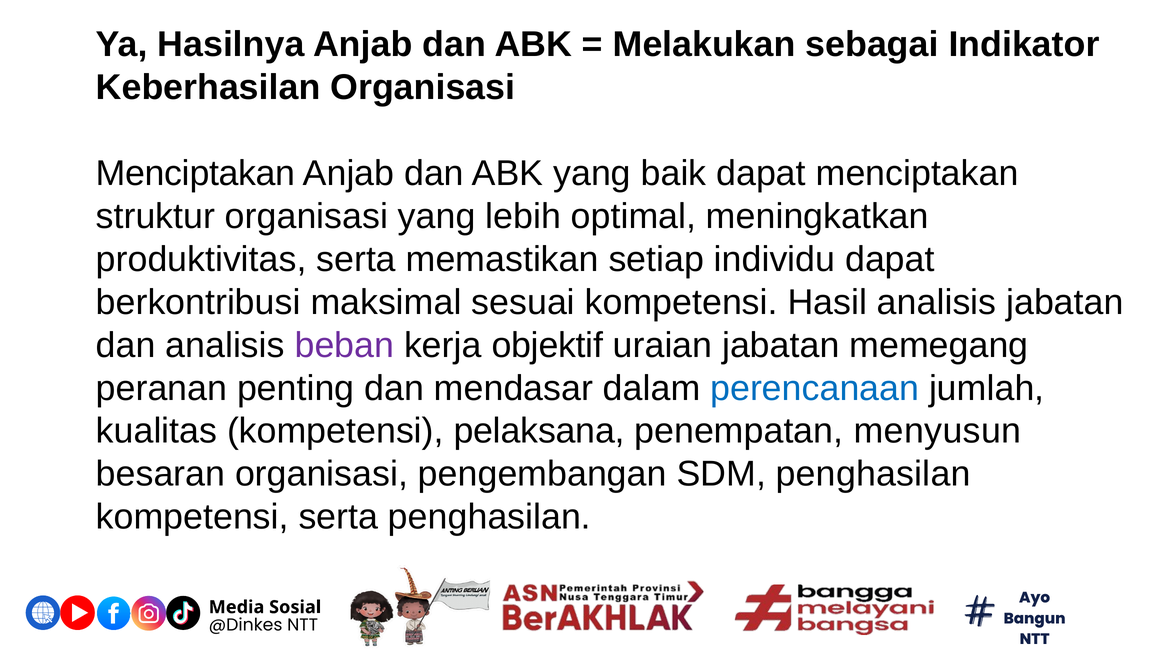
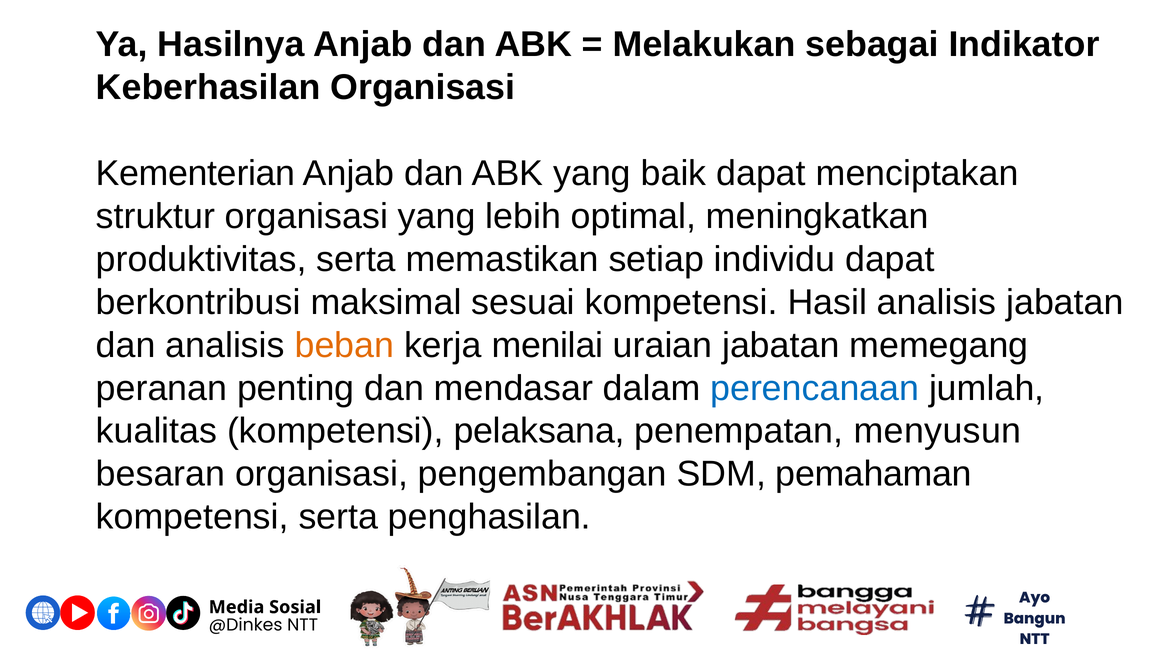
Menciptakan: Menciptakan -> Kementerian (195, 173)
beban colour: purple -> orange (344, 345)
objektif: objektif -> menilai (547, 345)
SDM penghasilan: penghasilan -> pemahaman (873, 474)
